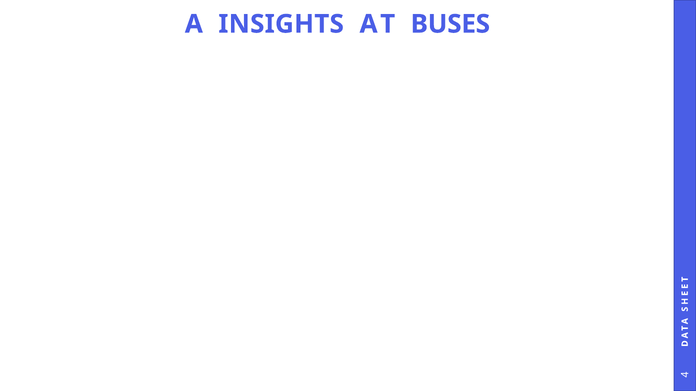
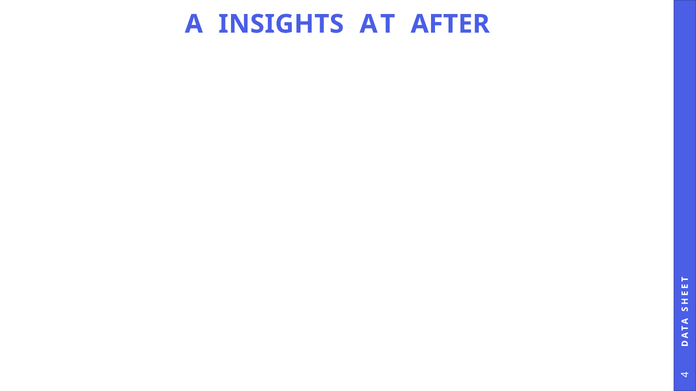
BUSES: BUSES -> AFTER (450, 24)
